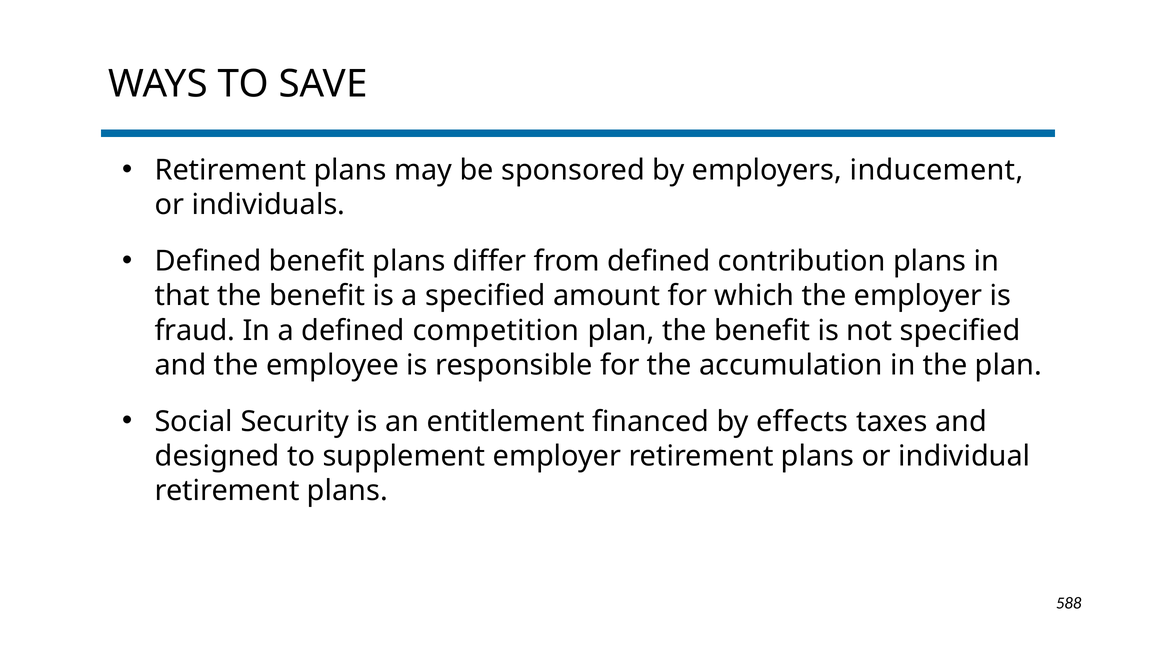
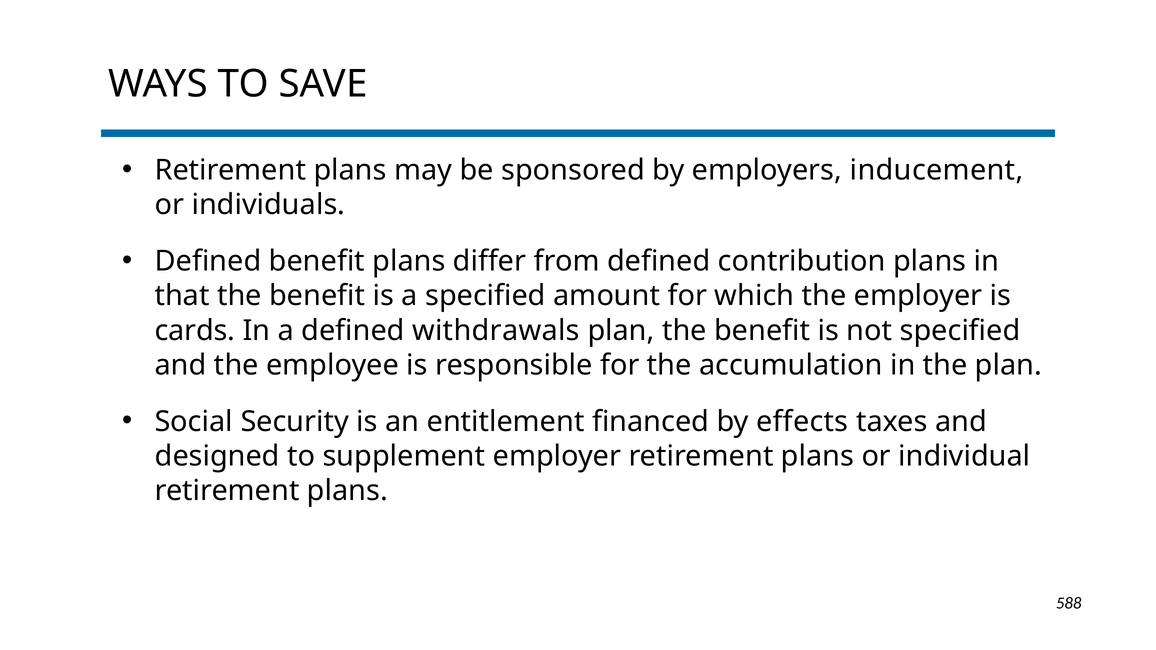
fraud: fraud -> cards (195, 331)
competition: competition -> withdrawals (496, 331)
